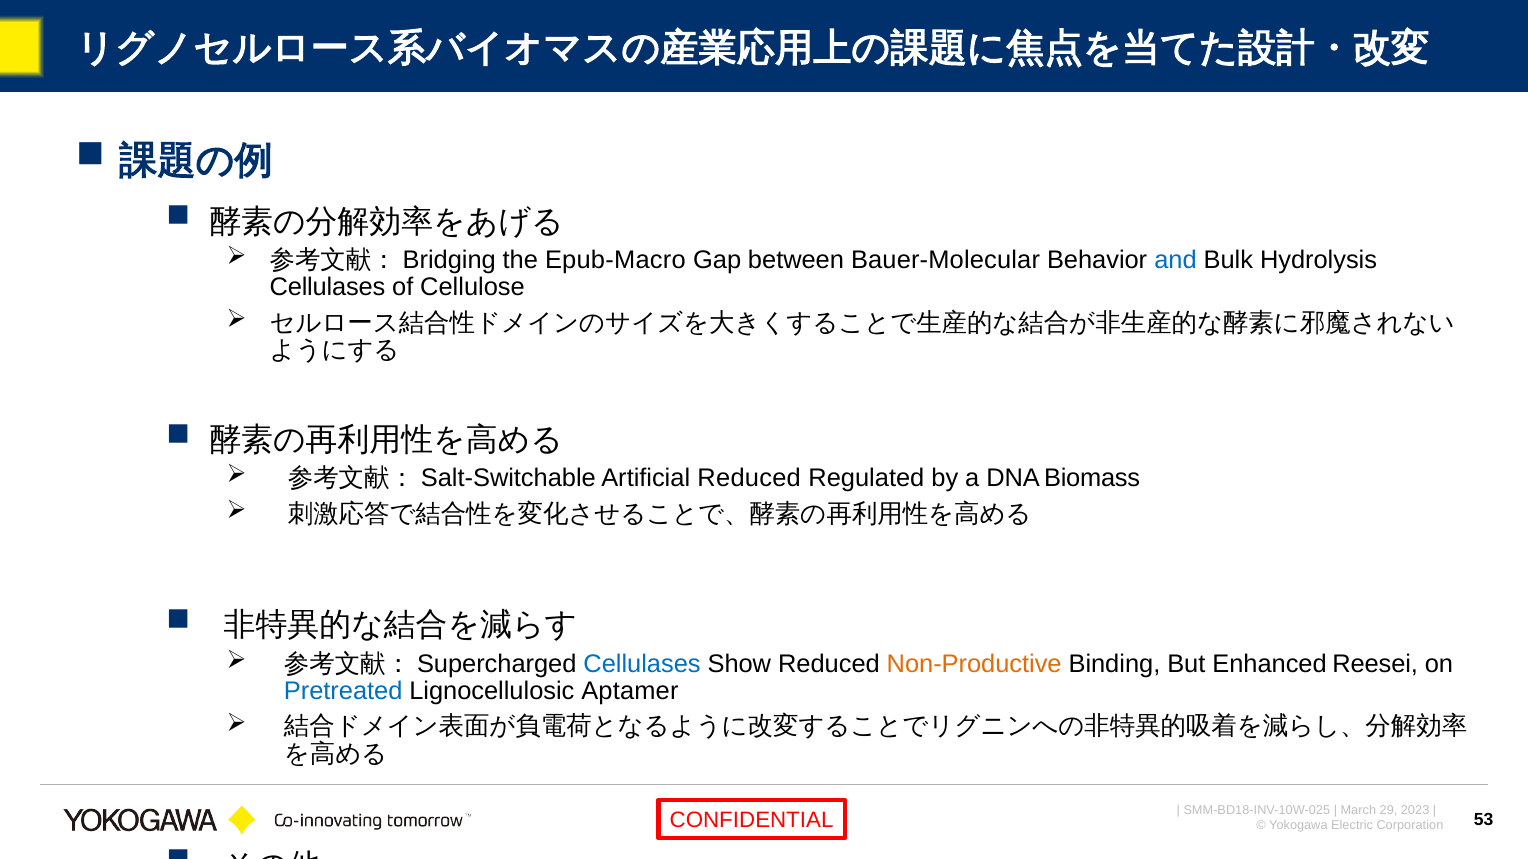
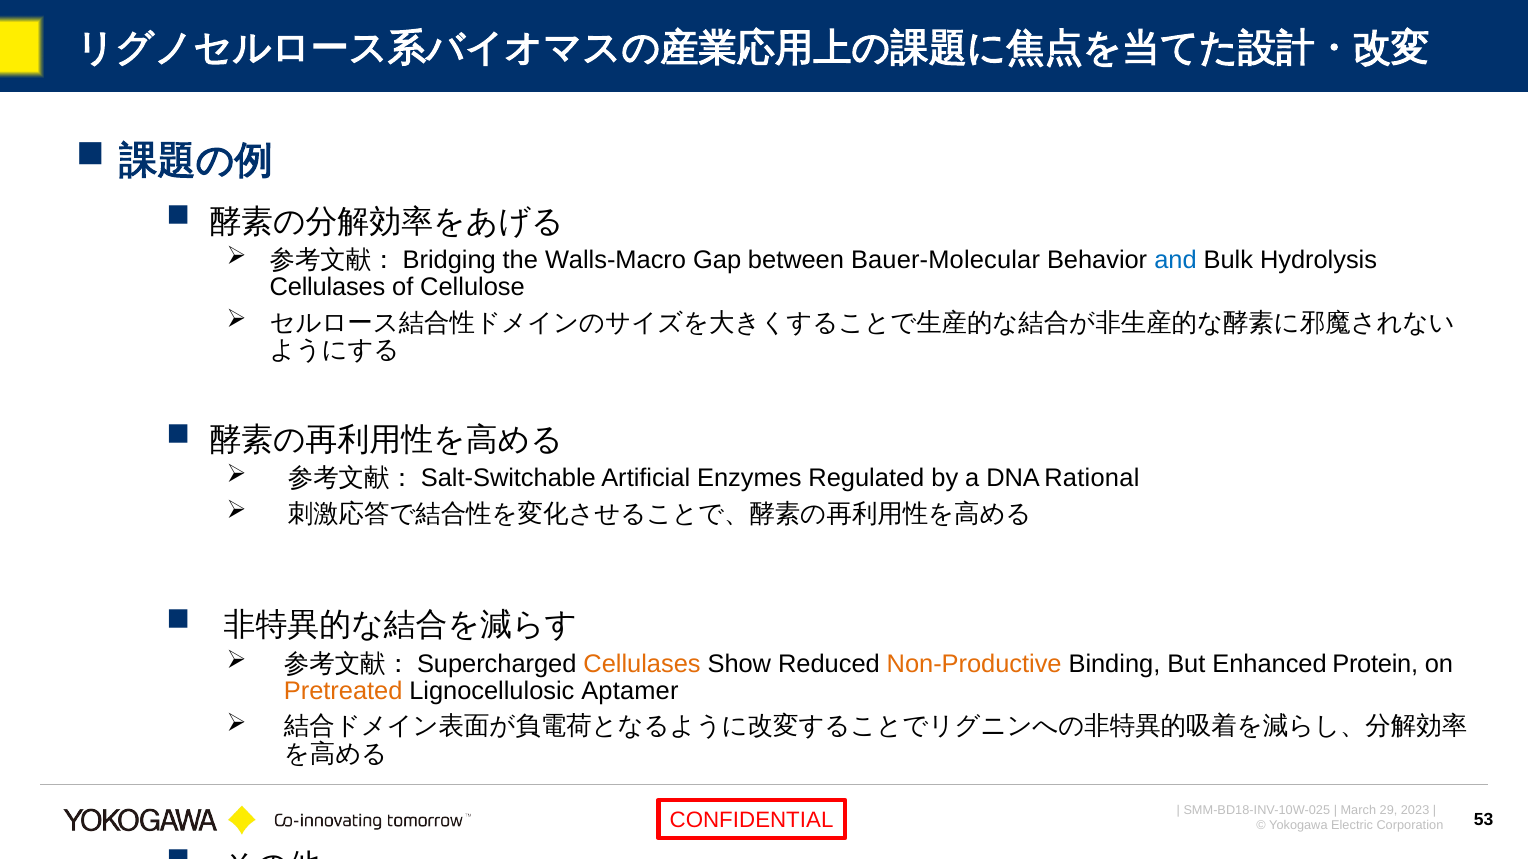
Epub-Macro: Epub-Macro -> Walls-Macro (616, 260)
Artificial Reduced: Reduced -> Enzymes (749, 479)
Biomass: Biomass -> Rational (1092, 479)
Cellulases colour: blue -> orange (642, 664)
Reesei: Reesei -> Protein (1375, 664)
Pretreated colour: blue -> orange (343, 691)
